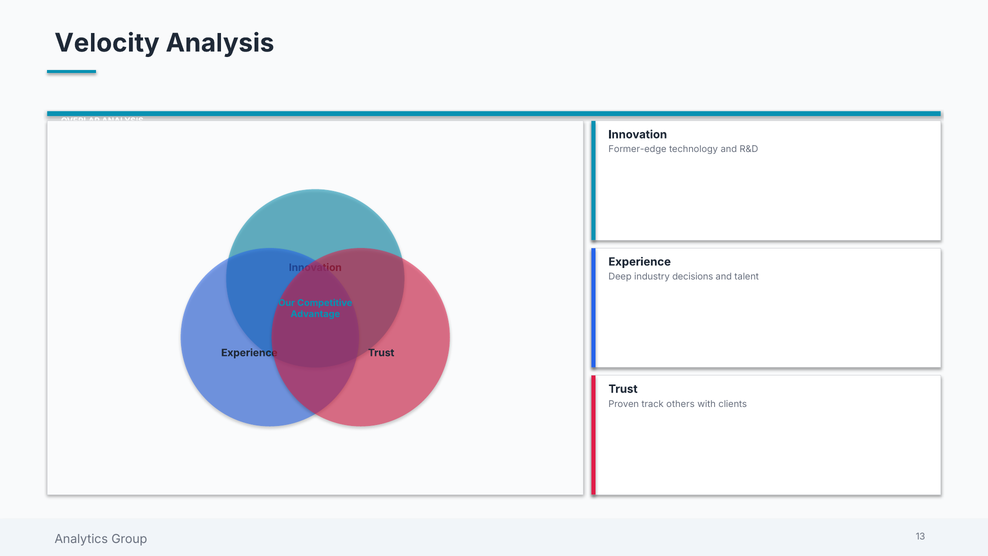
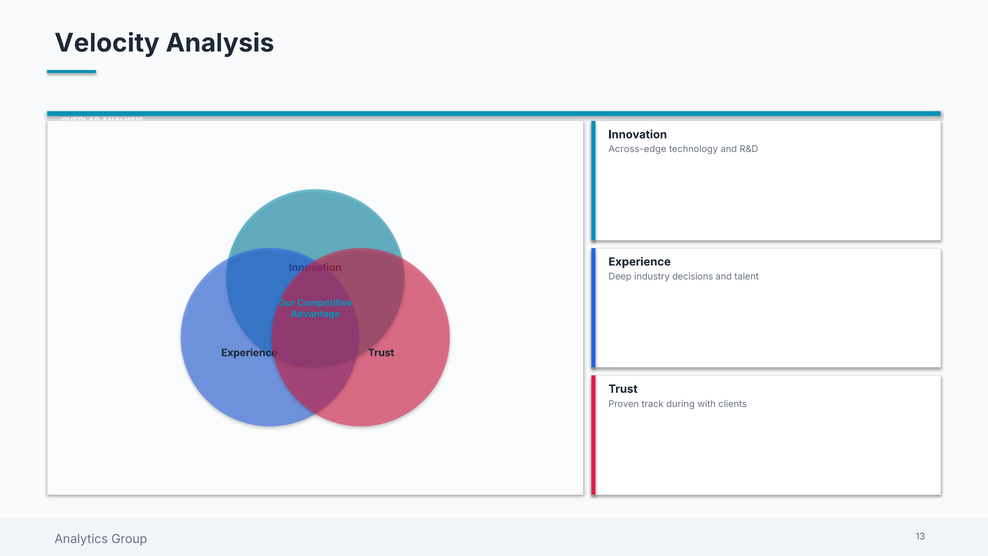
Former-edge: Former-edge -> Across-edge (637, 149)
others: others -> during (681, 404)
